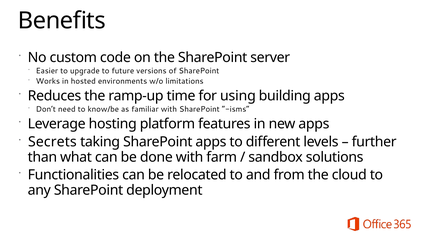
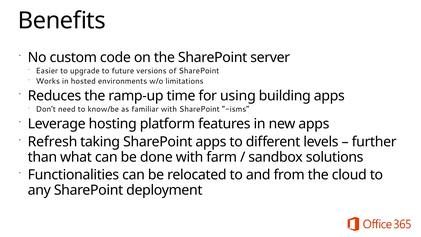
Secrets: Secrets -> Refresh (53, 142)
